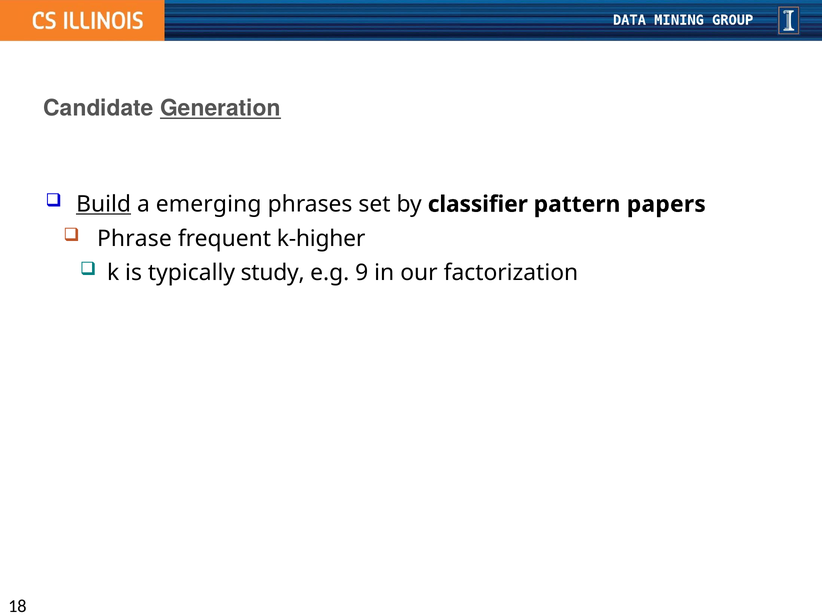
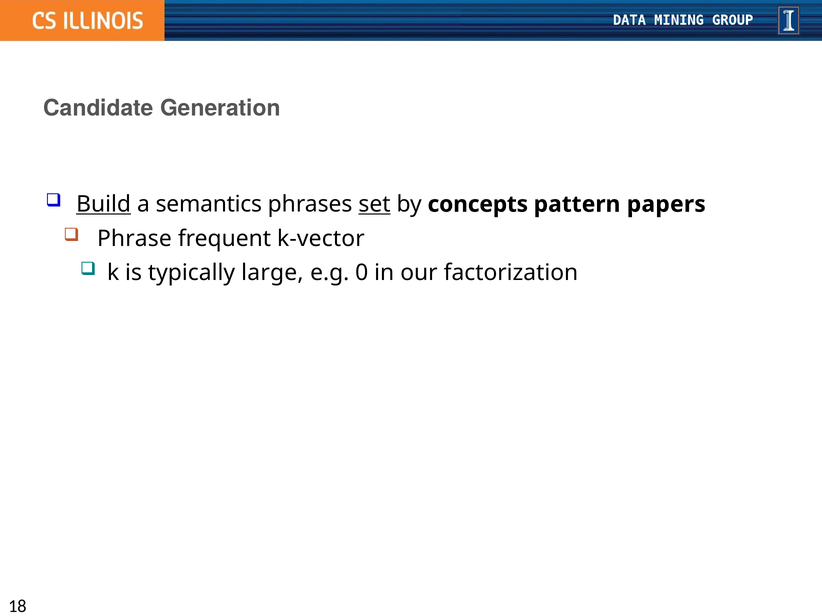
Generation underline: present -> none (220, 108)
emerging: emerging -> semantics (209, 204)
set underline: none -> present (374, 204)
classifier: classifier -> concepts (478, 204)
k-higher: k-higher -> k-vector (321, 239)
study: study -> large (272, 273)
9: 9 -> 0 (362, 273)
